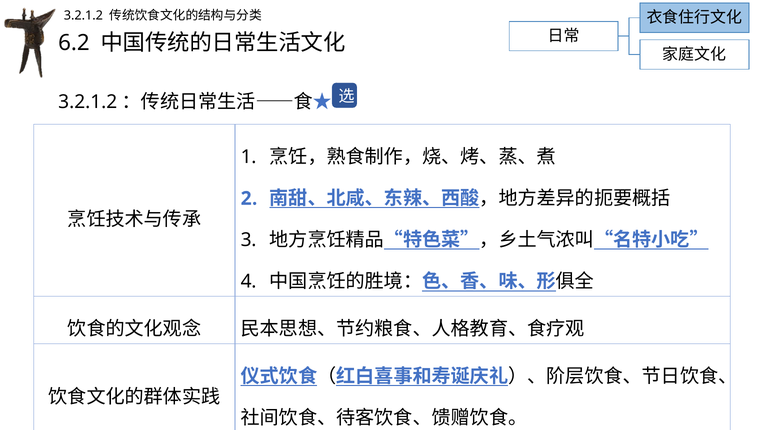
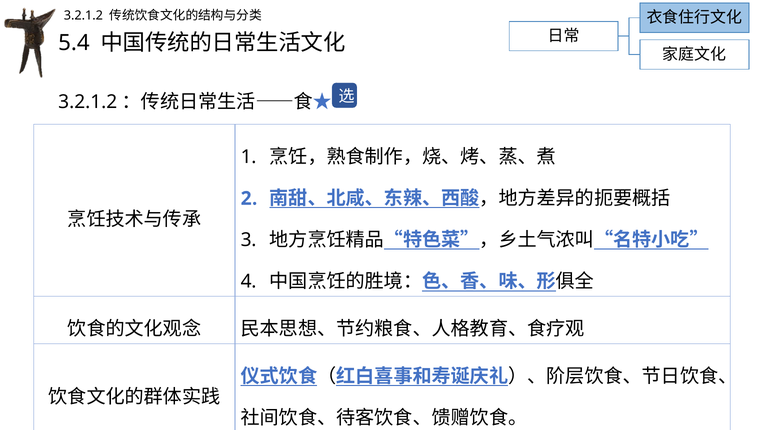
6.2: 6.2 -> 5.4 (74, 43)
